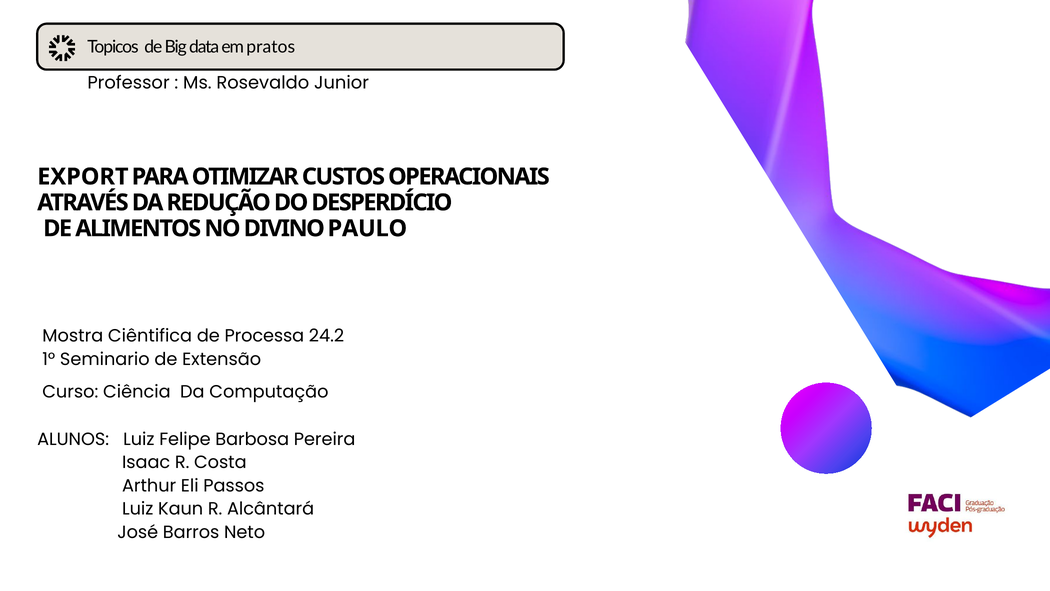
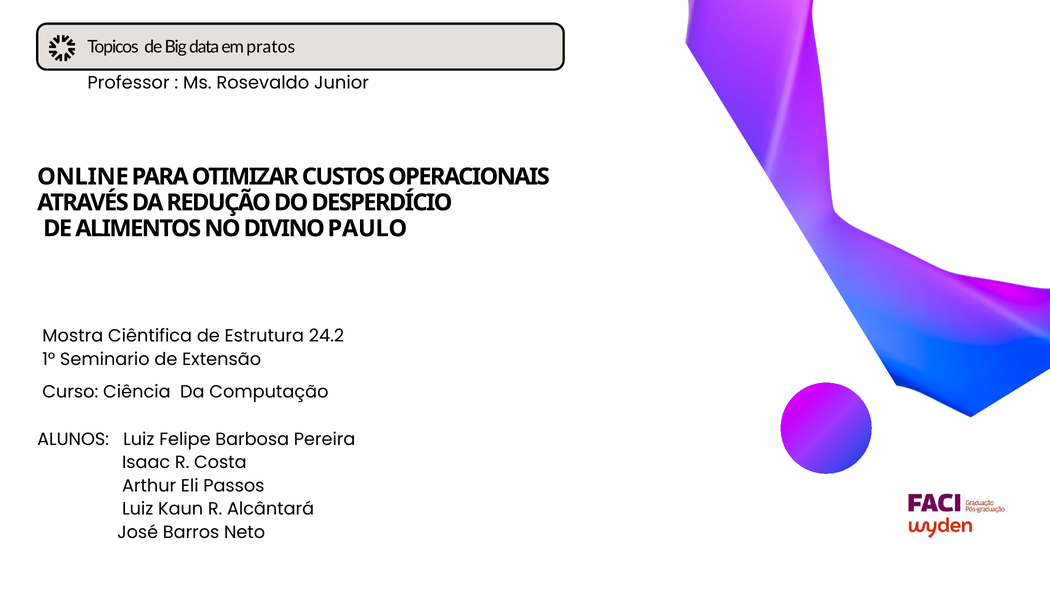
EXPORT: EXPORT -> ONLINE (83, 177)
Processa: Processa -> Estrutura (264, 336)
